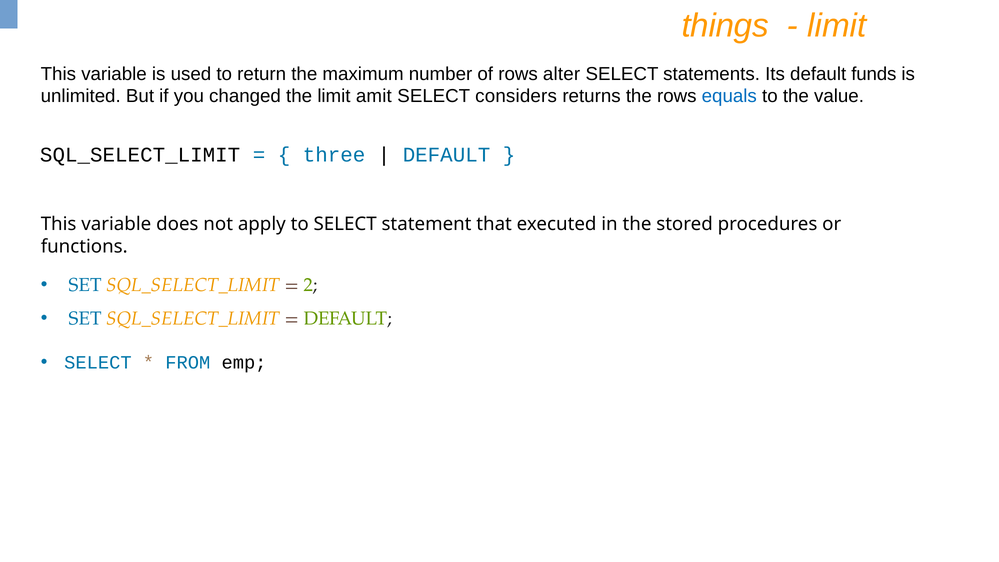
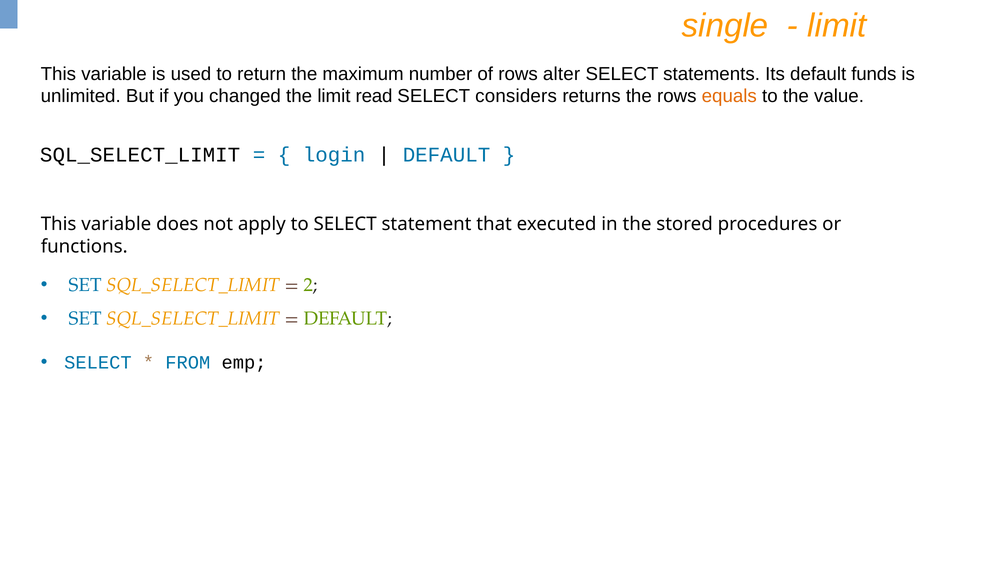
things: things -> single (725, 26)
amit: amit -> read (374, 96)
equals colour: blue -> orange (729, 96)
three: three -> login (334, 155)
